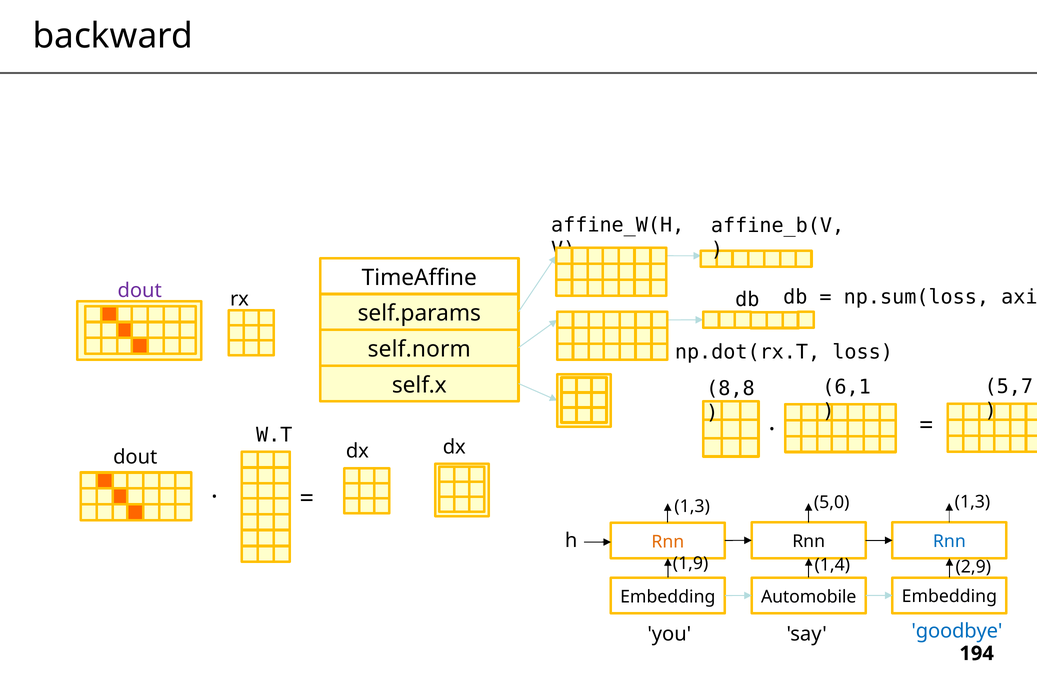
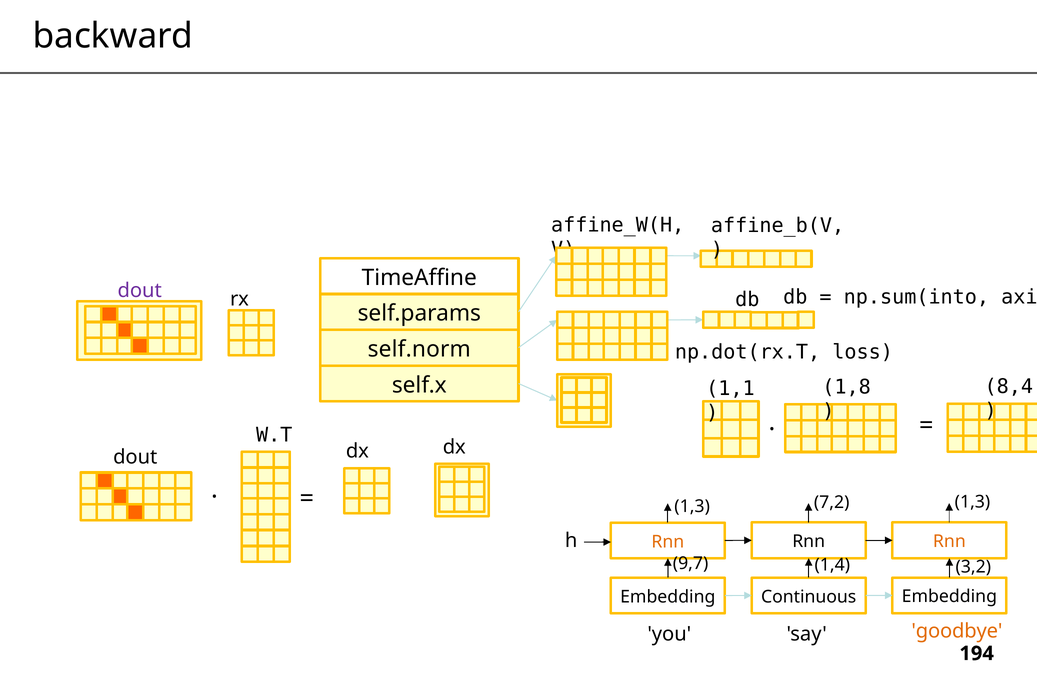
np.sum(loss: np.sum(loss -> np.sum(into (916, 297)
5,7: 5,7 -> 8,4 (1009, 386)
6,1: 6,1 -> 1,8 (847, 387)
8,8: 8,8 -> 1,1 (730, 389)
5,0: 5,0 -> 7,2 (832, 503)
Rnn colour: blue -> orange (949, 542)
1,9: 1,9 -> 9,7 (691, 564)
2,9: 2,9 -> 3,2 (973, 567)
Automobile: Automobile -> Continuous (809, 597)
goodbye colour: blue -> orange (957, 631)
